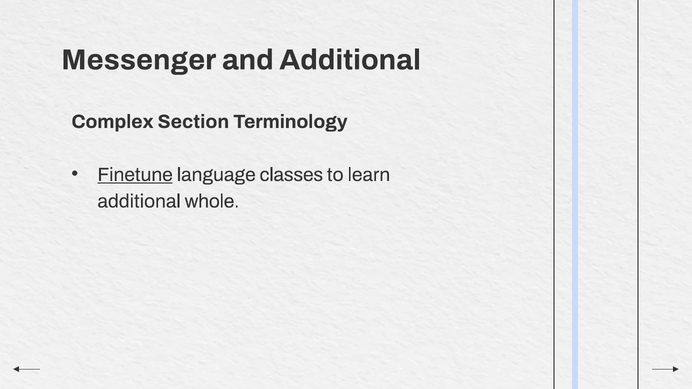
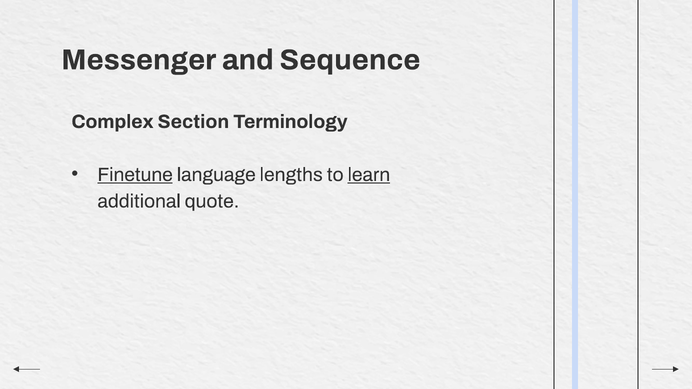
and Additional: Additional -> Sequence (350, 60)
classes: classes -> lengths (291, 175)
learn underline: none -> present (369, 175)
whole: whole -> quote (212, 201)
